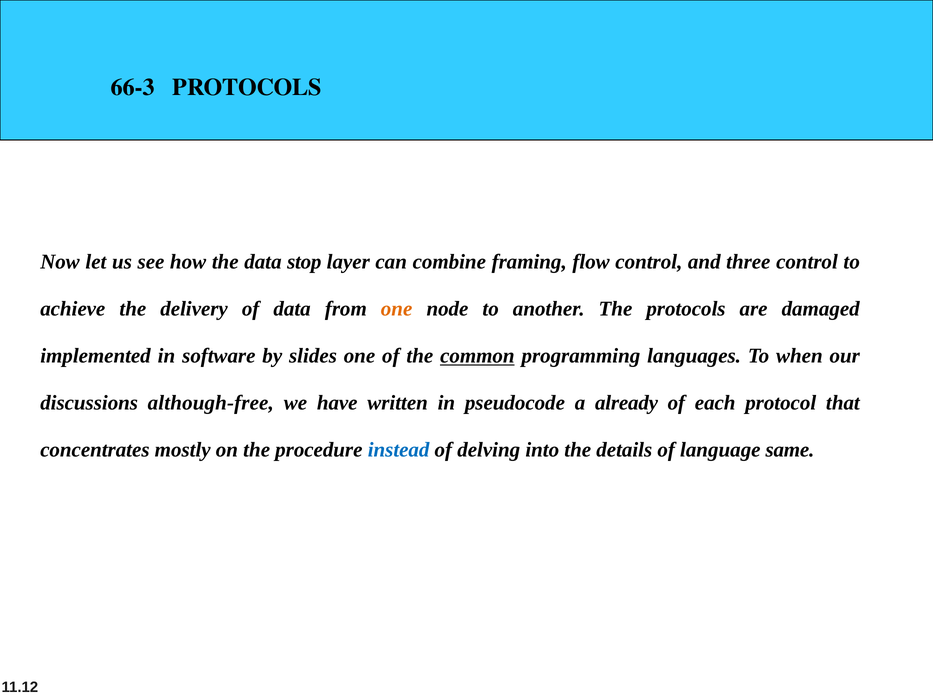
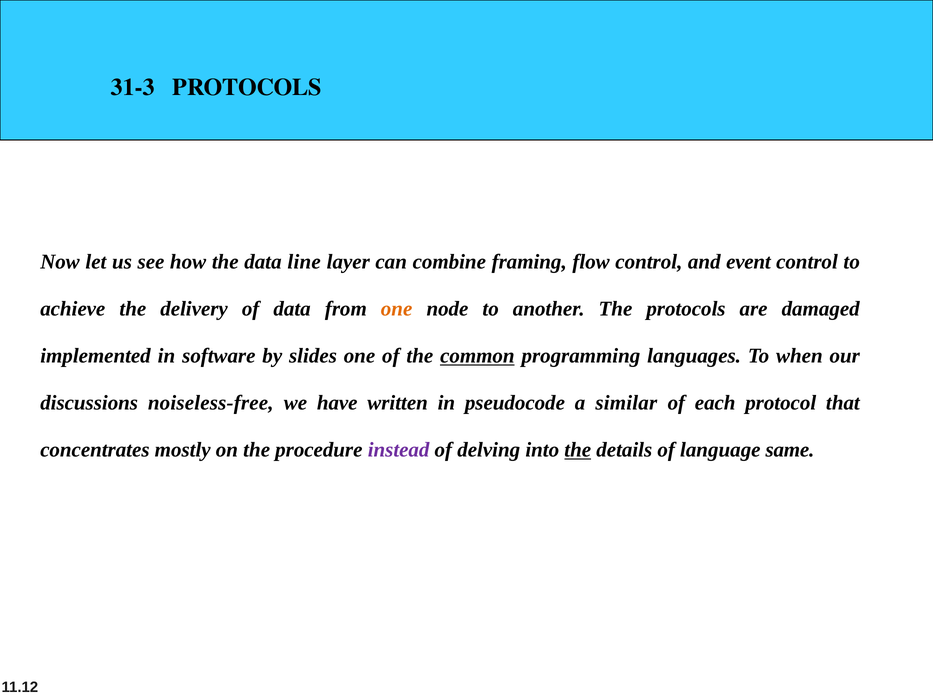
66-3: 66-3 -> 31-3 (133, 87)
stop: stop -> line (304, 262)
three: three -> event (748, 262)
although-free: although-free -> noiseless-free (211, 403)
already: already -> similar (626, 403)
instead colour: blue -> purple (399, 450)
the underline: none -> present (578, 450)
